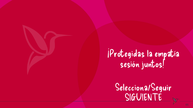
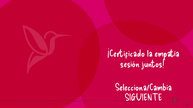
¡Protegidas: ¡Protegidas -> ¡Certificado (126, 54)
Selecciona/Seguir: Selecciona/Seguir -> Selecciona/Cambia (143, 88)
